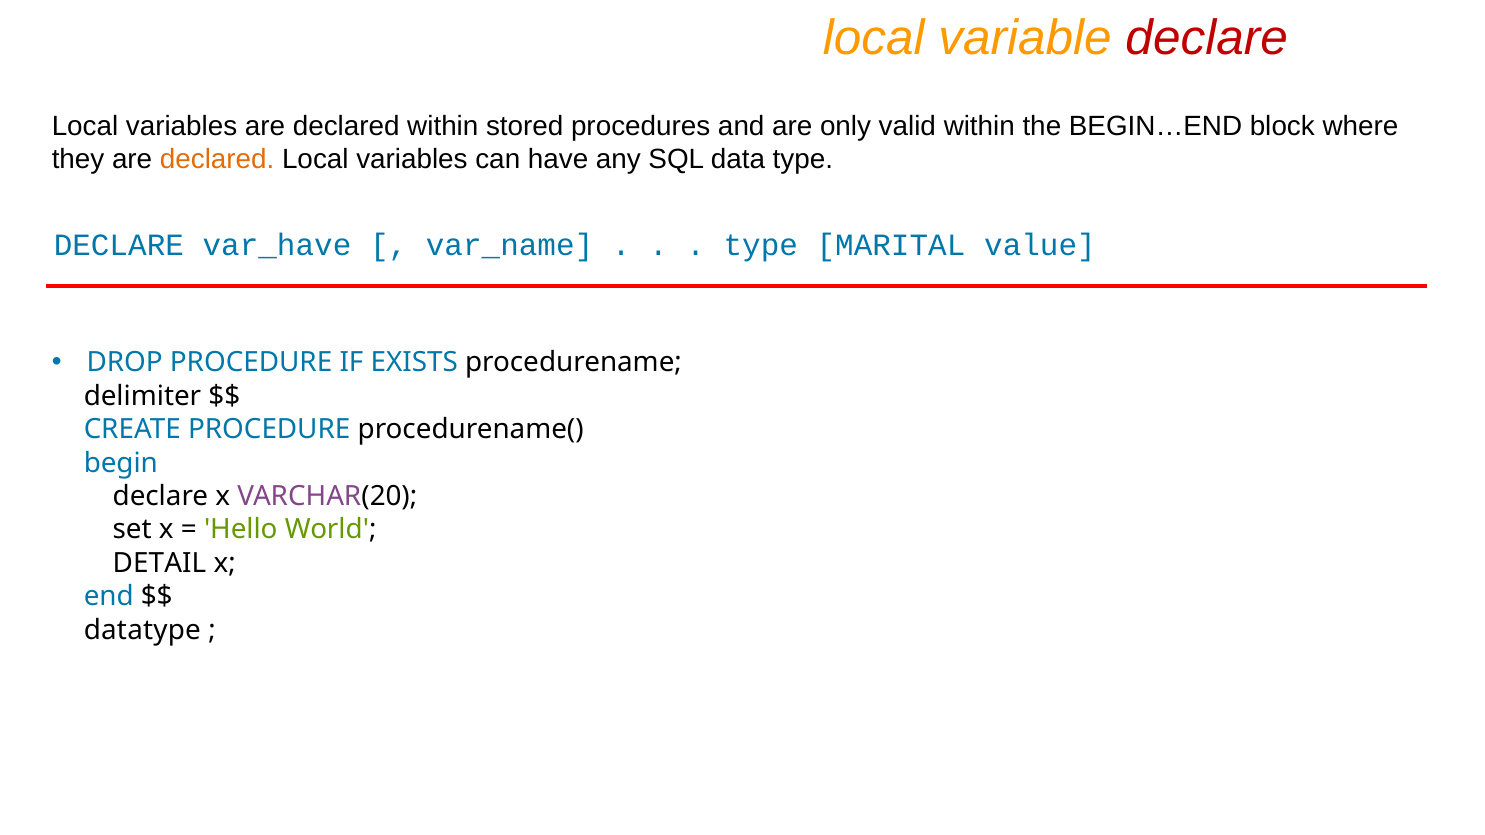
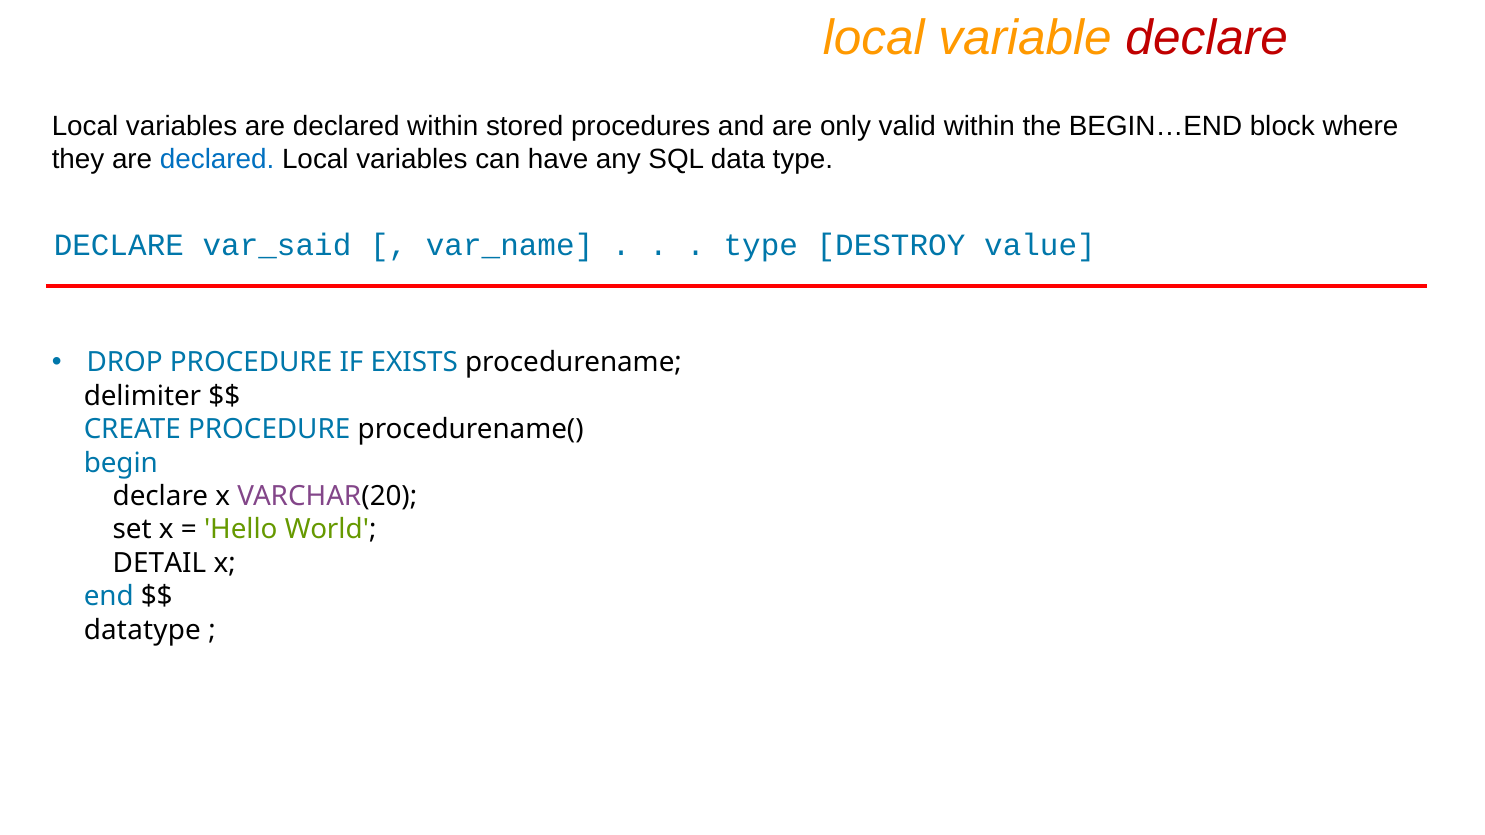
declared colour: orange -> blue (217, 160)
var_have: var_have -> var_said (277, 245)
MARITAL: MARITAL -> DESTROY (891, 245)
